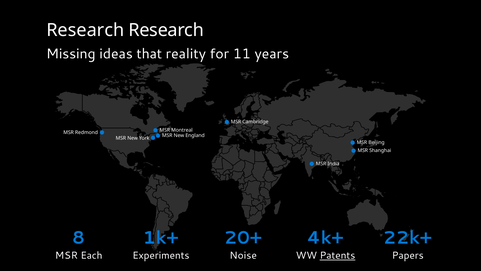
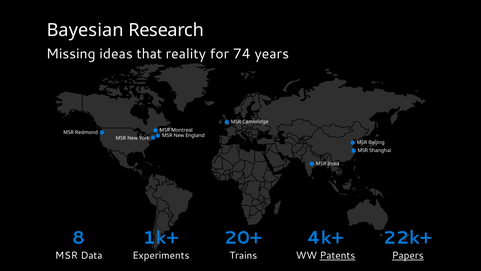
Research: Research -> Bayesian (85, 30)
11: 11 -> 74 (242, 54)
Each: Each -> Data (91, 255)
Noise: Noise -> Trains (243, 255)
Papers underline: none -> present (408, 255)
